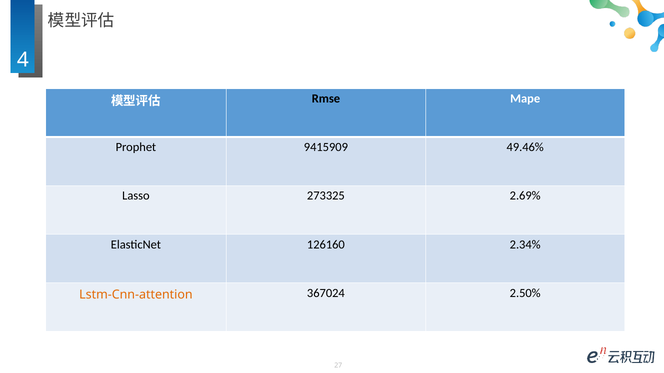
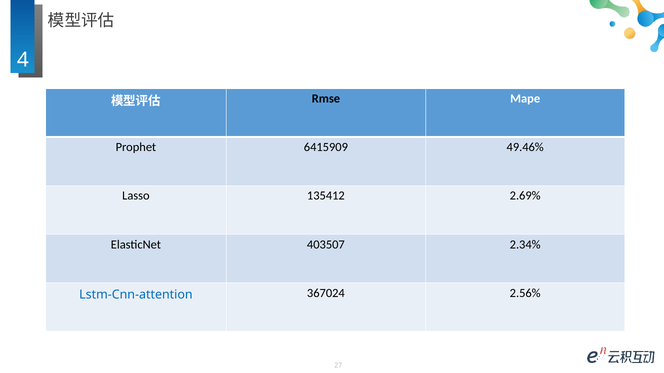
9415909: 9415909 -> 6415909 (326, 147)
273325: 273325 -> 135412 (326, 196)
126160: 126160 -> 403507 (326, 245)
Lstm-Cnn-attention colour: orange -> blue (136, 295)
2.50%: 2.50% -> 2.56% (525, 293)
